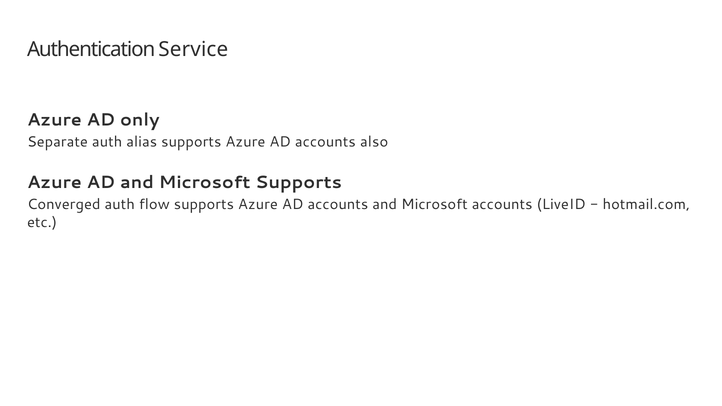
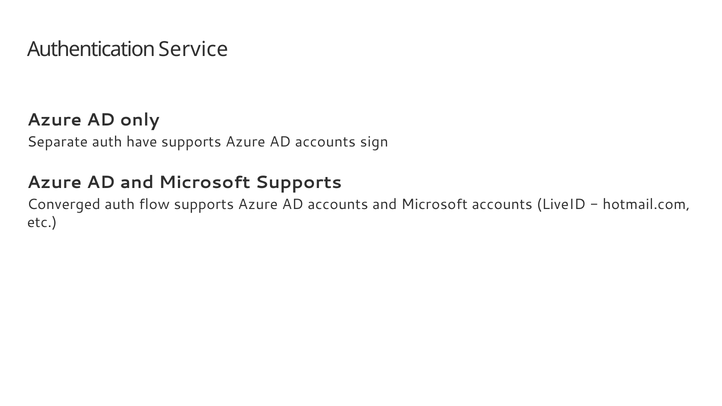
alias: alias -> have (142, 142)
also: also -> sign (374, 142)
